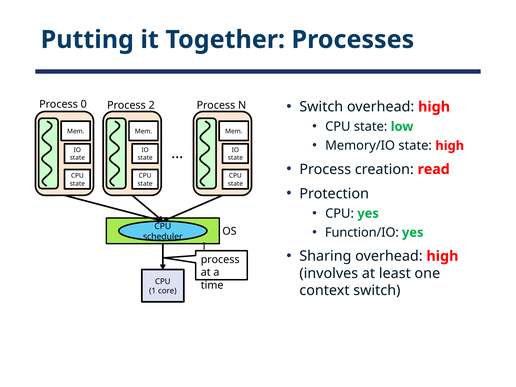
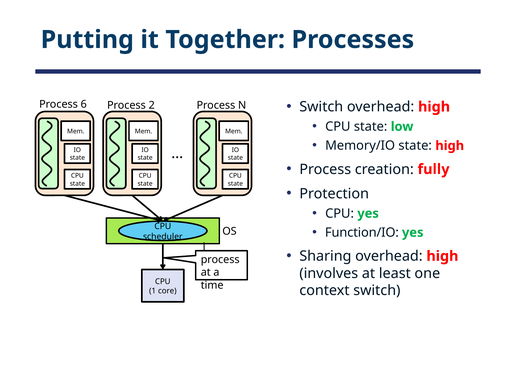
0: 0 -> 6 (84, 104)
read: read -> fully (434, 169)
